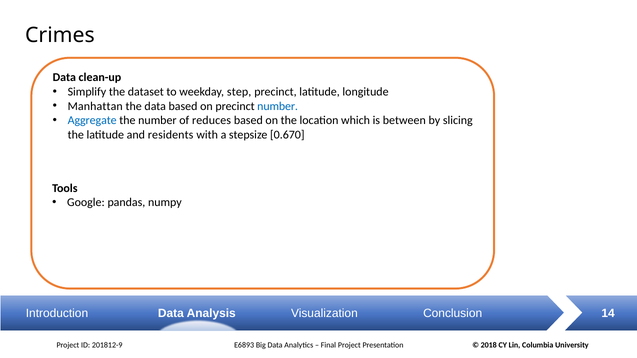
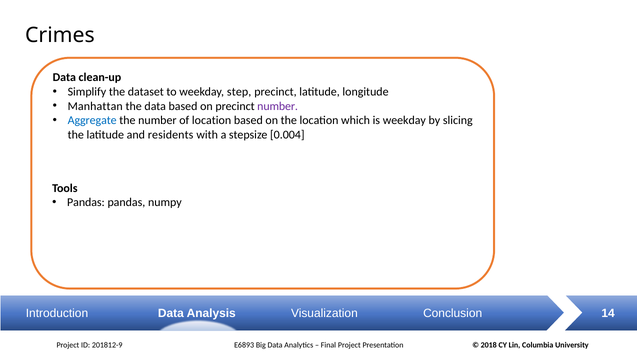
number colour: blue -> purple (278, 106)
of reduces: reduces -> location (212, 120)
is between: between -> weekday (404, 120)
0.670: 0.670 -> 0.004 (287, 135)
Google: Google -> Pandas (86, 203)
